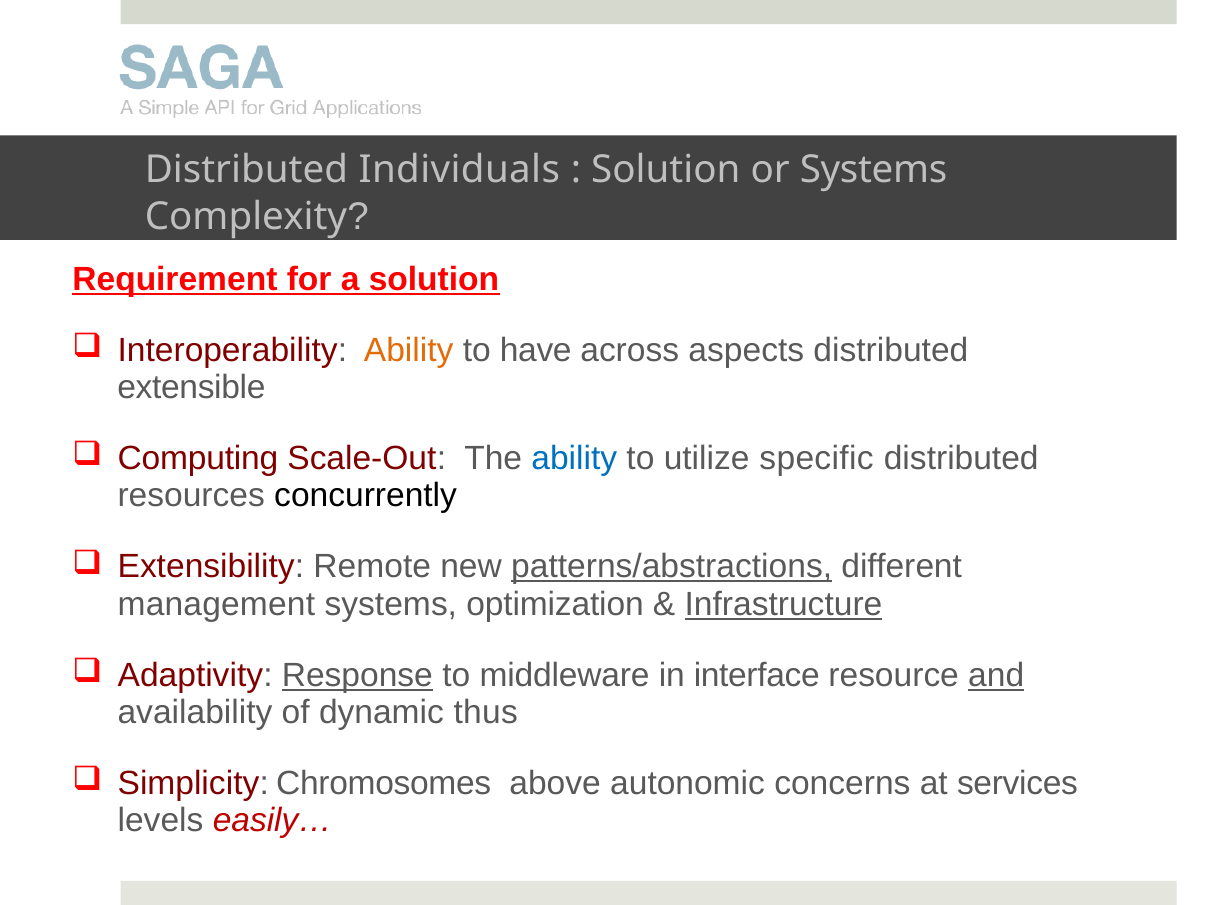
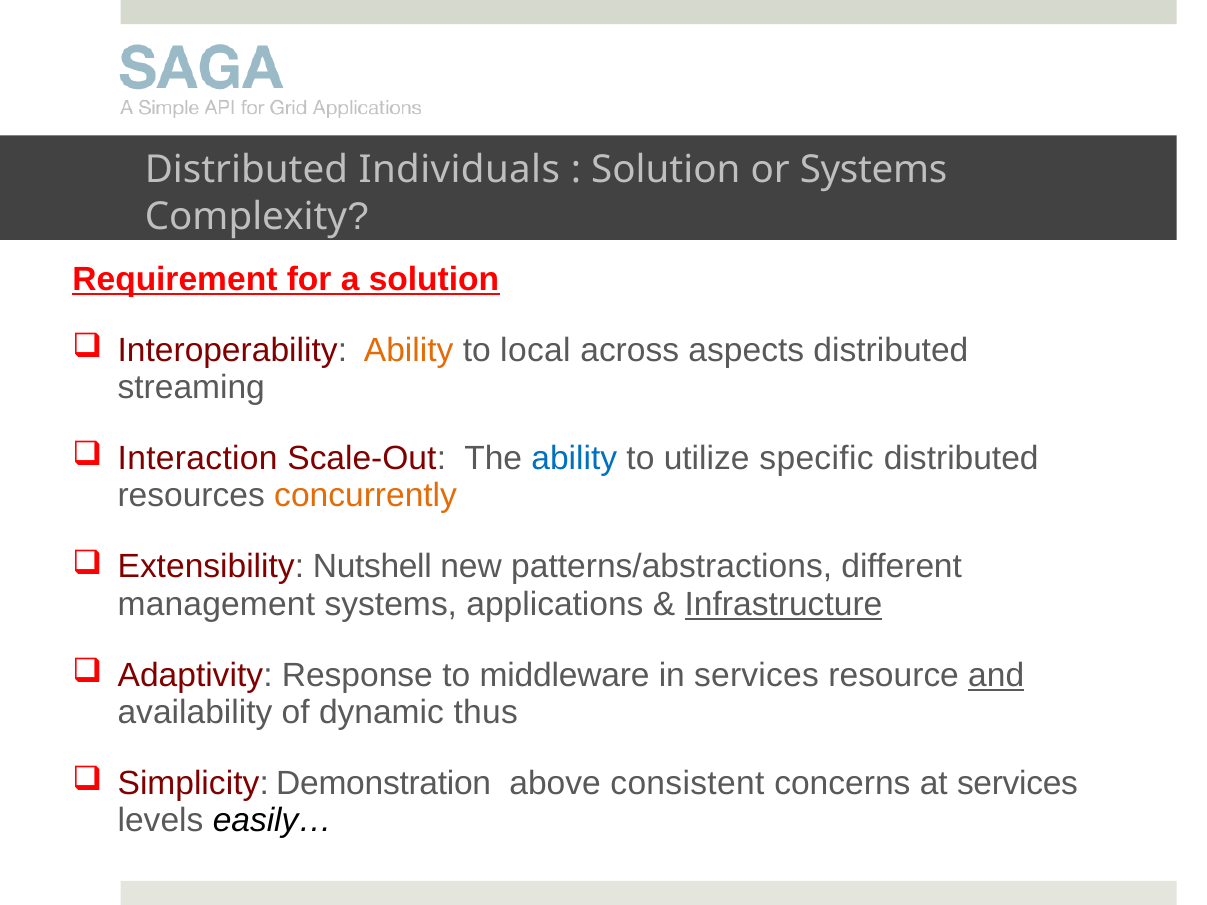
have: have -> local (535, 350)
extensible: extensible -> streaming (191, 388)
Computing: Computing -> Interaction (198, 459)
concurrently colour: black -> orange (366, 496)
Remote: Remote -> Nutshell (372, 567)
patterns/abstractions underline: present -> none (672, 567)
optimization: optimization -> applications (555, 604)
Response underline: present -> none (357, 675)
in interface: interface -> services (756, 675)
Chromosomes: Chromosomes -> Demonstration (384, 784)
autonomic: autonomic -> consistent (687, 784)
easily… colour: red -> black (272, 821)
